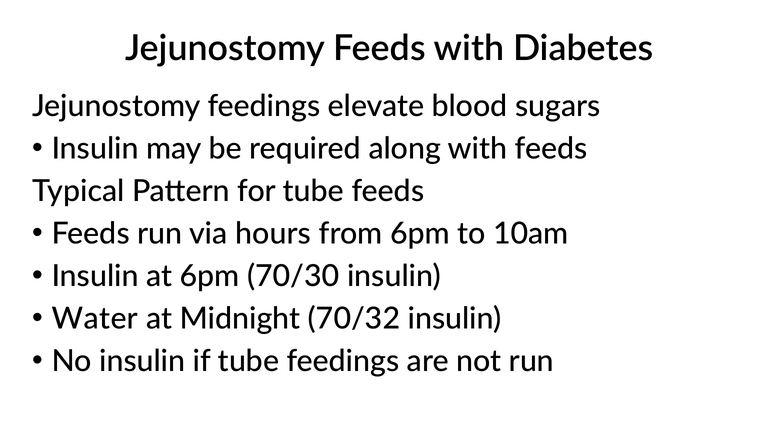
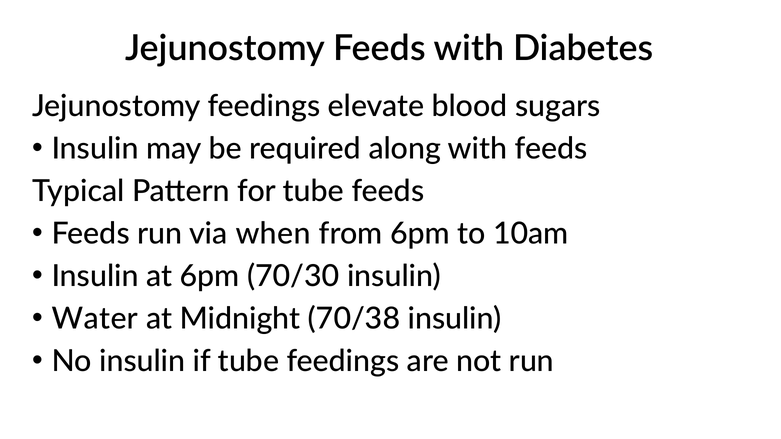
hours: hours -> when (273, 234)
70/32: 70/32 -> 70/38 (354, 319)
